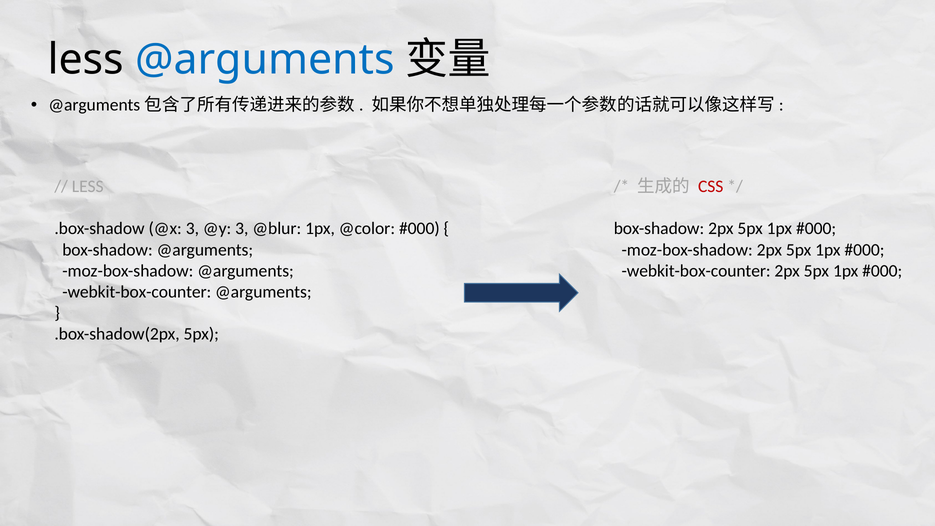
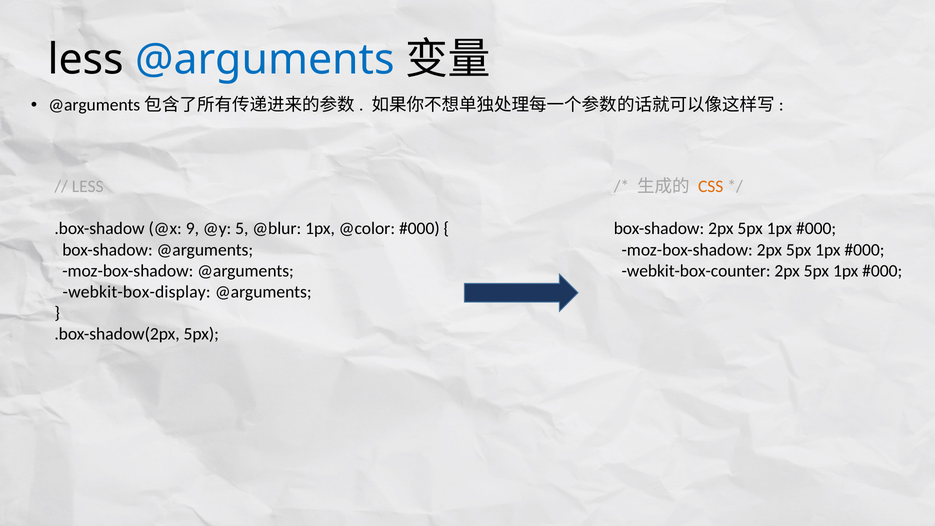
CSS colour: red -> orange (711, 187)
@x 3: 3 -> 9 (192, 229)
@y 3: 3 -> 5 (242, 229)
webkit-box-counter: webkit-box-counter -> webkit-box-display (137, 292)
